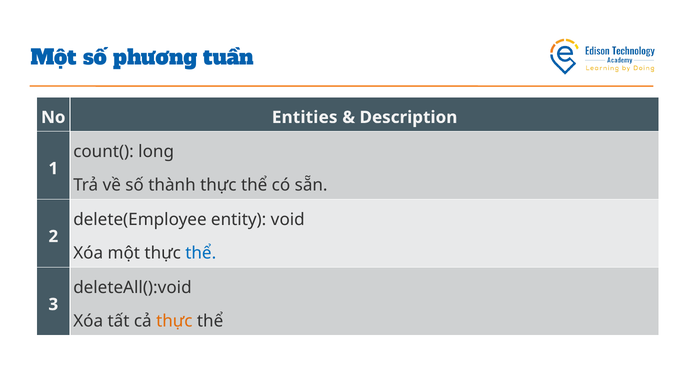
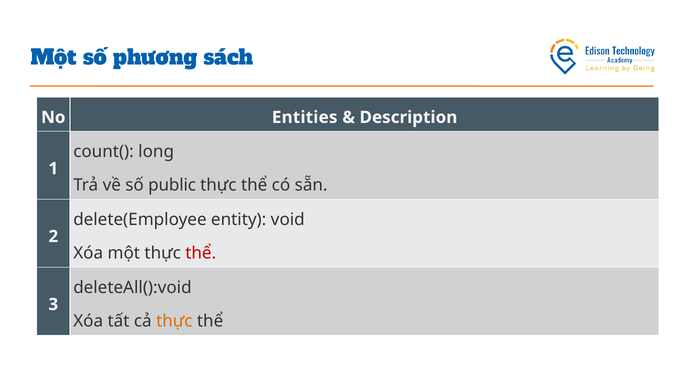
tuần: tuần -> sách (229, 58)
thành: thành -> public (172, 185)
thể colour: blue -> red (201, 253)
